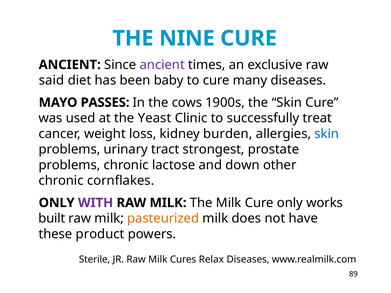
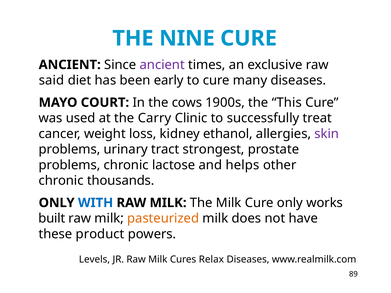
baby: baby -> early (169, 80)
PASSES: PASSES -> COURT (105, 103)
the Skin: Skin -> This (287, 103)
Yeast: Yeast -> Carry (155, 118)
burden: burden -> ethanol (228, 134)
skin colour: blue -> purple (327, 134)
down: down -> helps (242, 165)
cornflakes: cornflakes -> thousands (121, 181)
WITH colour: purple -> blue (96, 203)
Sterile: Sterile -> Levels (94, 260)
